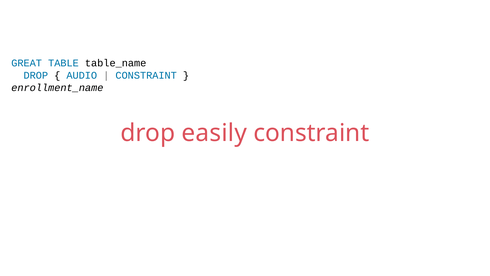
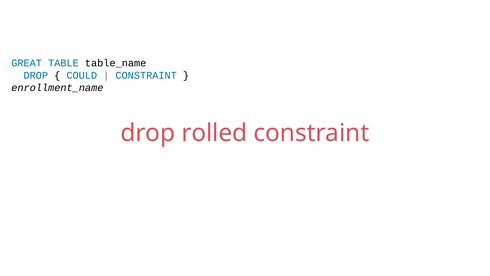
AUDIO: AUDIO -> COULD (82, 75)
easily: easily -> rolled (214, 133)
